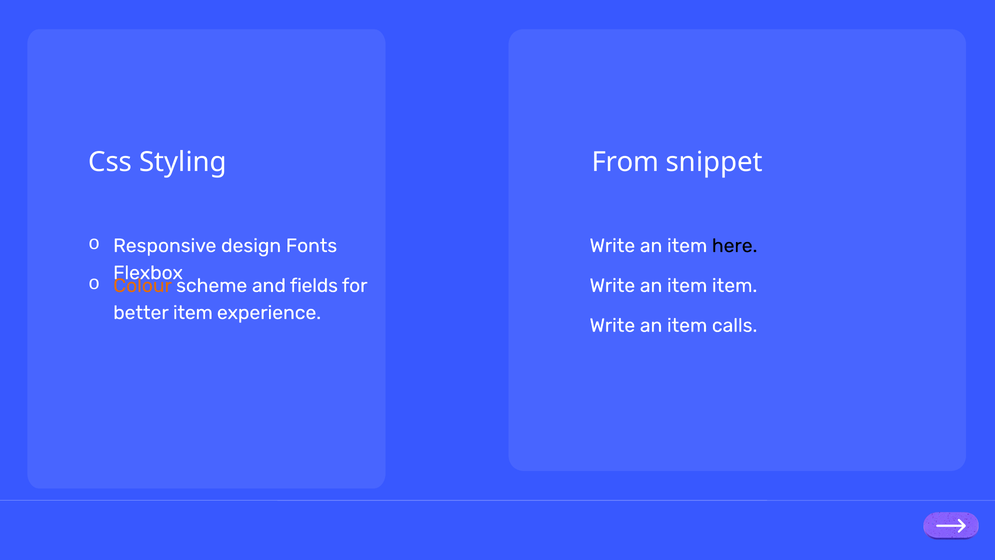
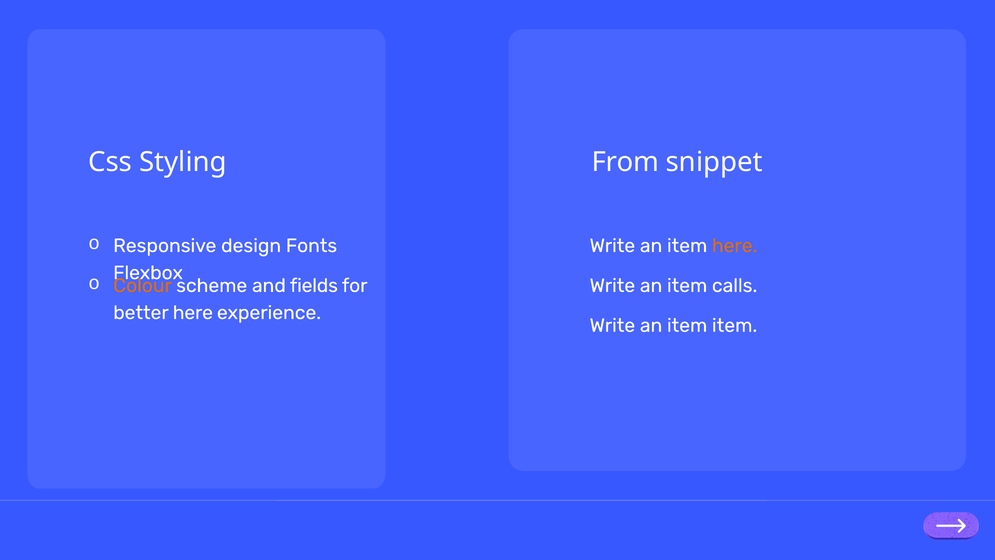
here colour: black -> orange (735, 246)
item item: item -> calls (735, 285)
better item: item -> here (193, 313)
item calls: calls -> item (735, 325)
